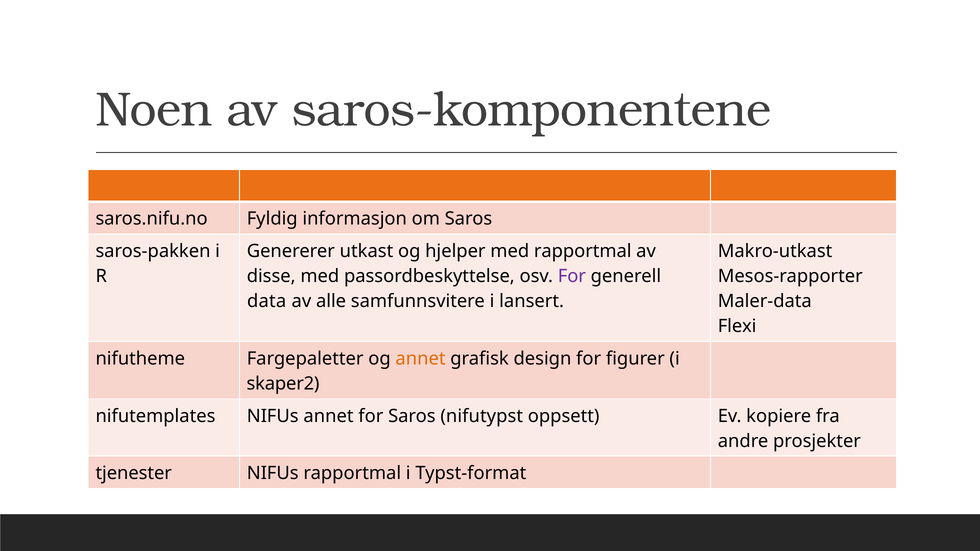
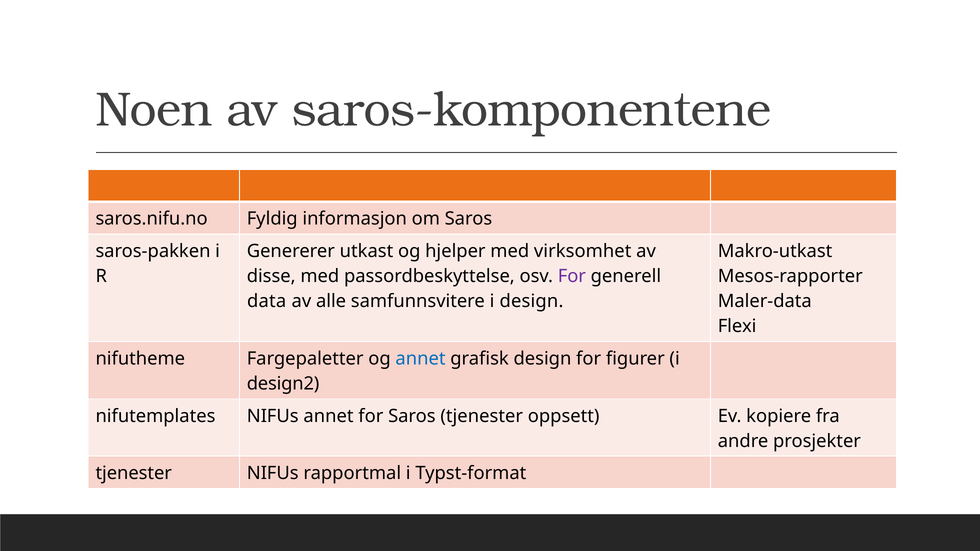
med rapportmal: rapportmal -> virksomhet (583, 251)
i lansert: lansert -> design (532, 301)
annet colour: orange -> blue (420, 359)
skaper2: skaper2 -> design2 (283, 384)
Saros nifutypst: nifutypst -> tjenester (482, 416)
